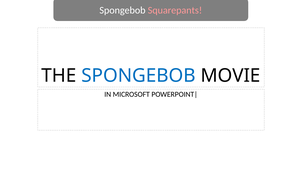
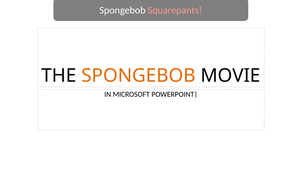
SPONGEBOB colour: blue -> orange (139, 75)
